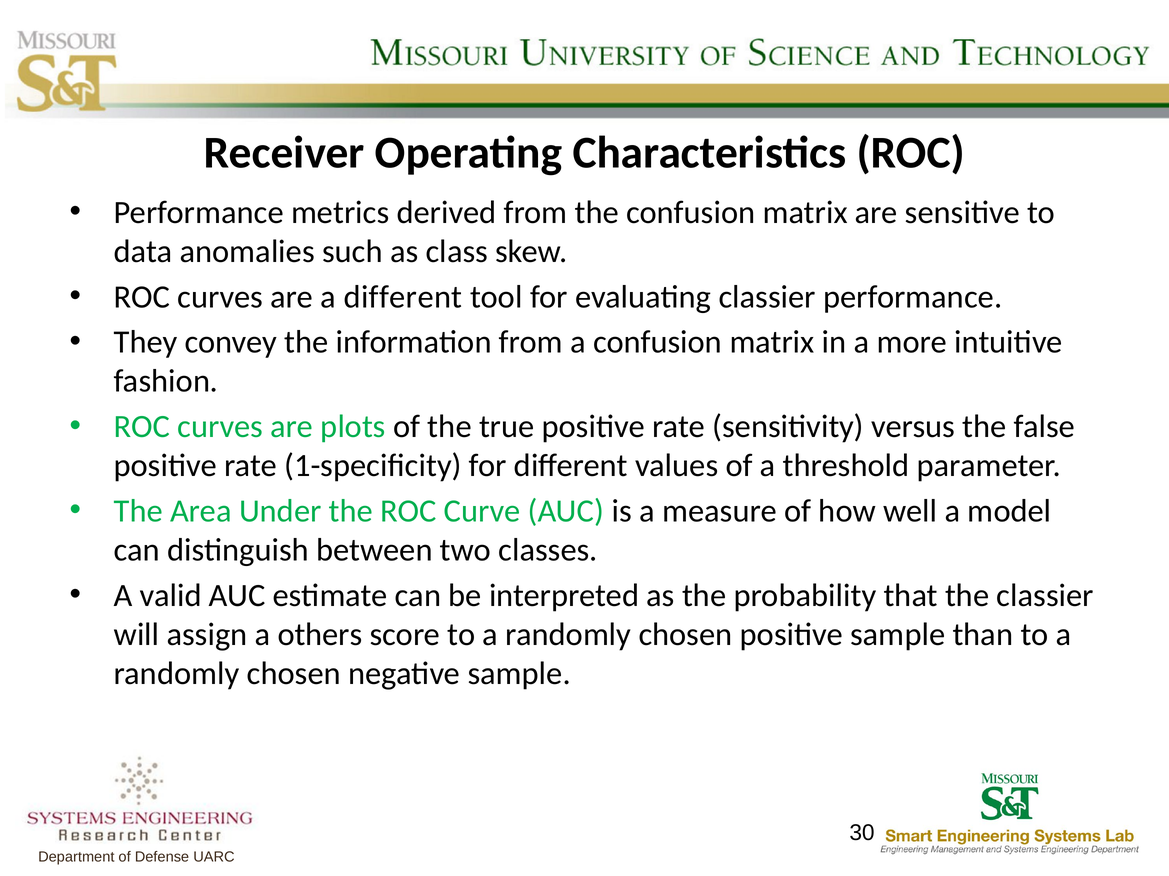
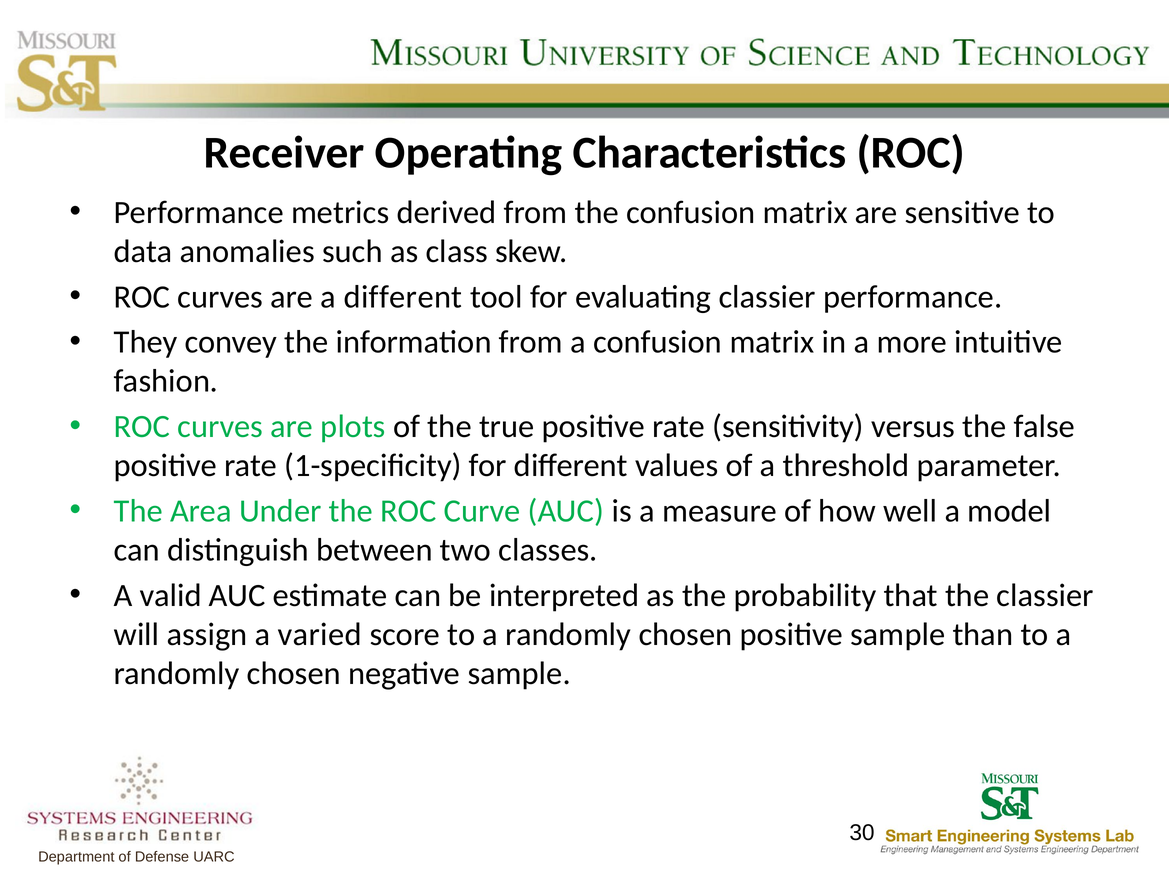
others: others -> varied (320, 635)
